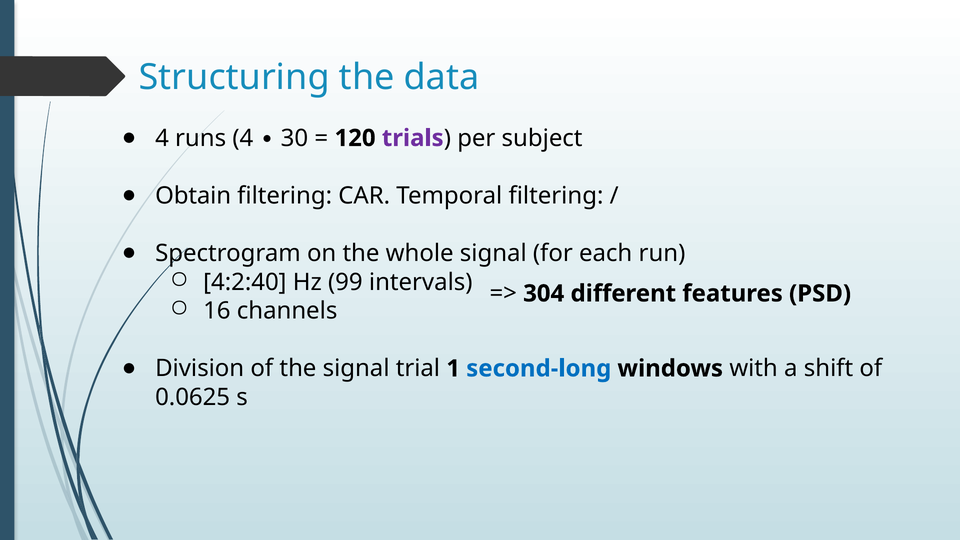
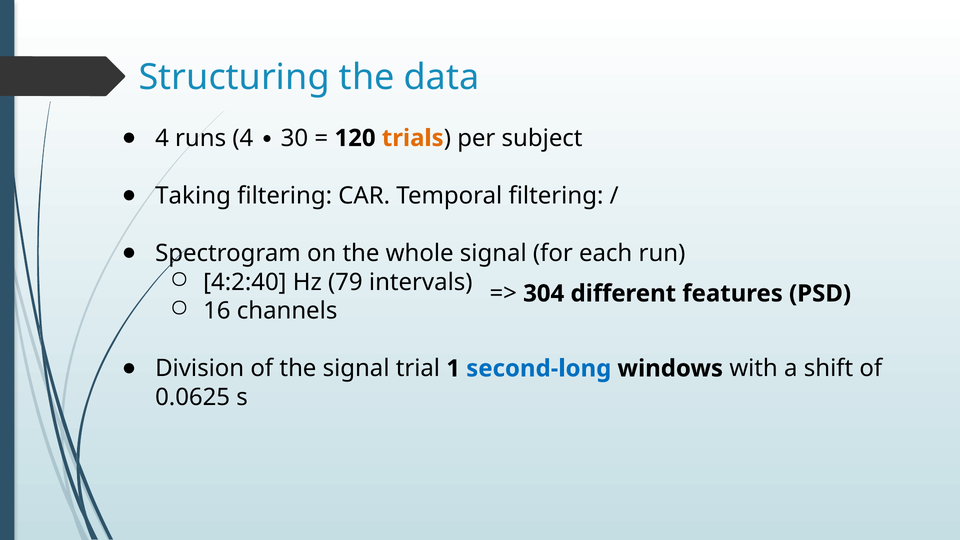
trials colour: purple -> orange (413, 138)
Obtain: Obtain -> Taking (193, 196)
99: 99 -> 79 (345, 282)
